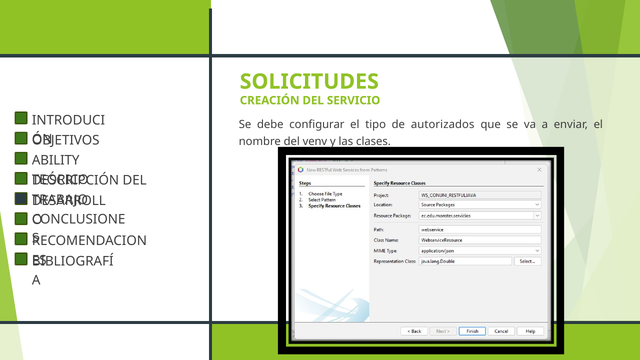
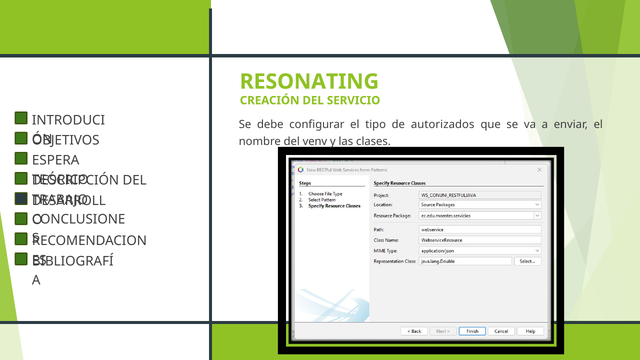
SOLICITUDES: SOLICITUDES -> RESONATING (309, 82)
ABILITY: ABILITY -> ESPERA (56, 160)
